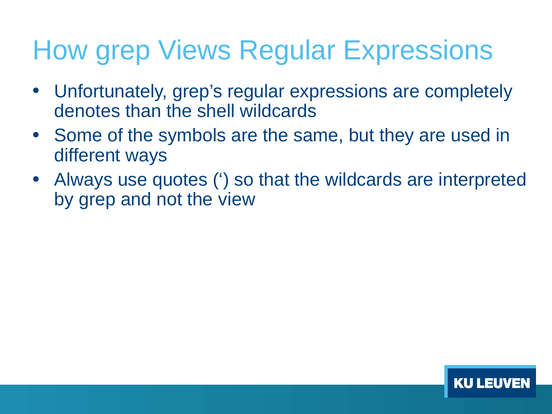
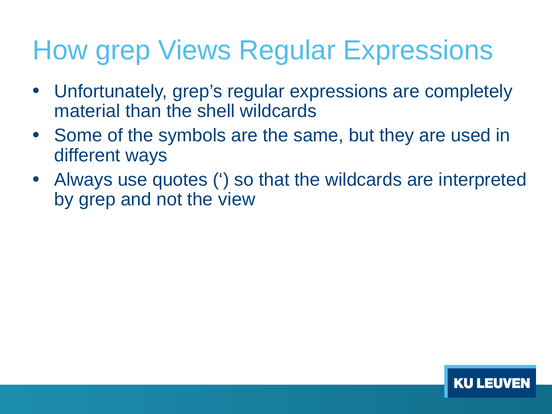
denotes: denotes -> material (87, 111)
